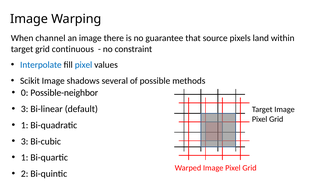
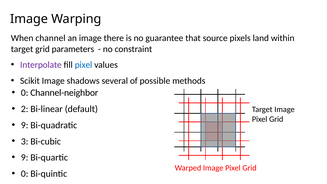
continuous: continuous -> parameters (73, 49)
Interpolate colour: blue -> purple (41, 65)
Possible-neighbor: Possible-neighbor -> Channel-neighbor (64, 93)
3: 3 -> 2 (25, 109)
1: 1 -> 9 (25, 125)
1: 1 -> 9 (25, 157)
2: 2 -> 0 (25, 174)
